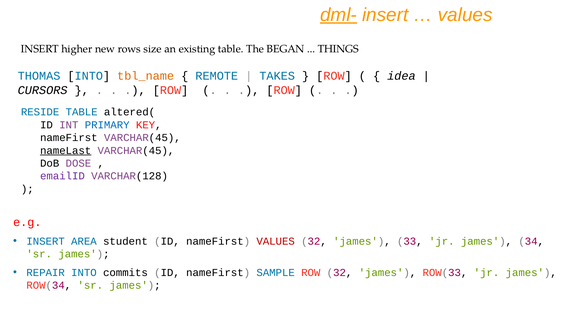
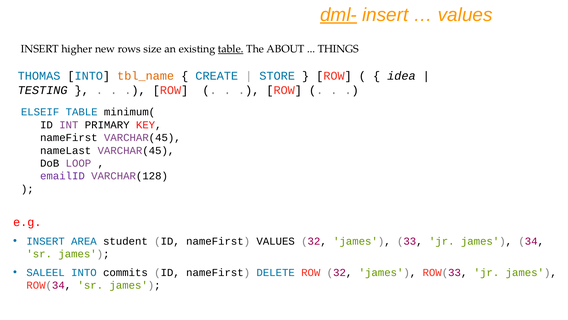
table underline: none -> present (231, 49)
BEGAN: BEGAN -> ABOUT (286, 49)
REMOTE: REMOTE -> CREATE (217, 76)
TAKES: TAKES -> STORE (277, 76)
CURSORS: CURSORS -> TESTING (43, 90)
RESIDE: RESIDE -> ELSEIF (40, 112)
altered(: altered( -> minimum( (130, 112)
PRIMARY colour: blue -> black (107, 125)
nameLast underline: present -> none (66, 150)
DOSE: DOSE -> LOOP (78, 163)
VALUES colour: red -> black (276, 241)
REPAIR: REPAIR -> SALEEL (46, 272)
SAMPLE: SAMPLE -> DELETE (276, 272)
